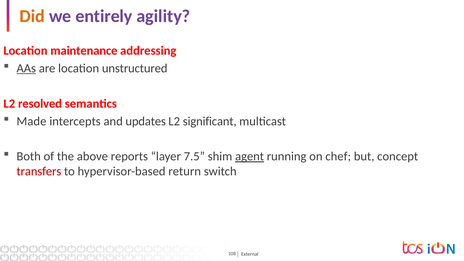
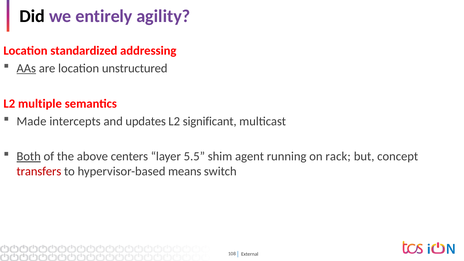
Did colour: orange -> black (32, 16)
maintenance: maintenance -> standardized (84, 51)
resolved: resolved -> multiple (40, 104)
Both underline: none -> present (29, 156)
reports: reports -> centers (129, 156)
7.5: 7.5 -> 5.5 (194, 156)
agent underline: present -> none (250, 156)
chef: chef -> rack (338, 156)
return: return -> means (185, 172)
